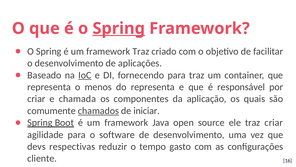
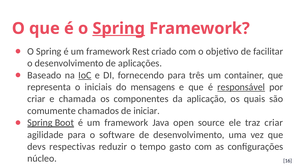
framework Traz: Traz -> Rest (141, 51)
para traz: traz -> três (197, 75)
menos: menos -> iniciais (98, 87)
do representa: representa -> mensagens (153, 87)
responsável underline: none -> present (241, 87)
chamados underline: present -> none (98, 110)
cliente: cliente -> núcleo (42, 158)
